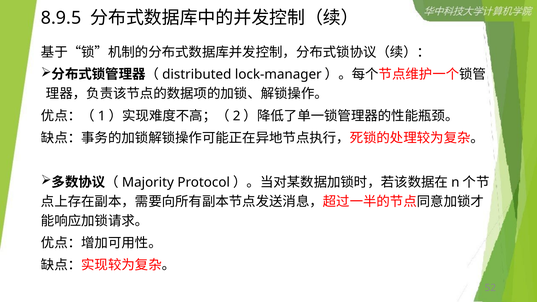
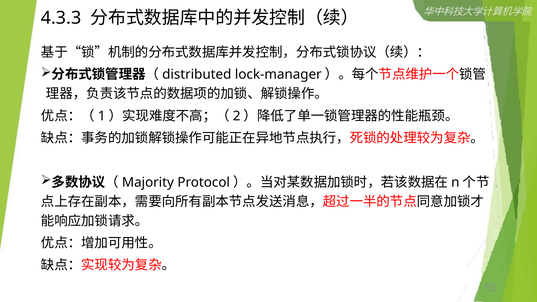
8.9.5: 8.9.5 -> 4.3.3 (61, 18)
